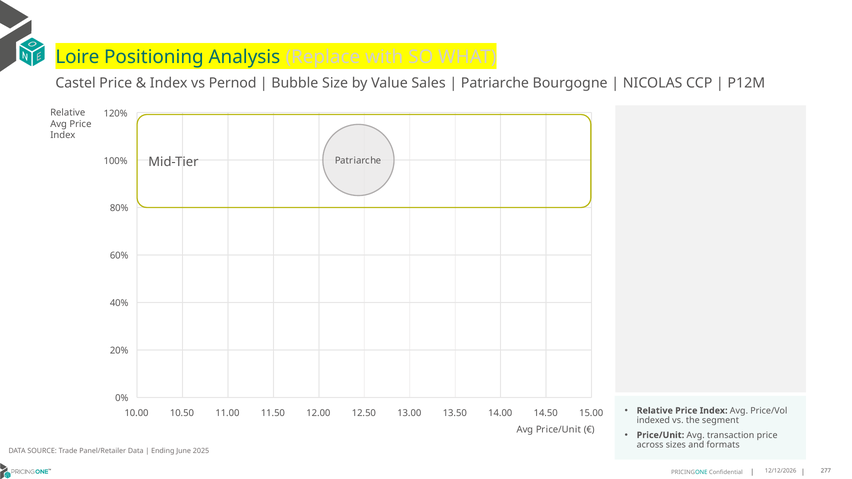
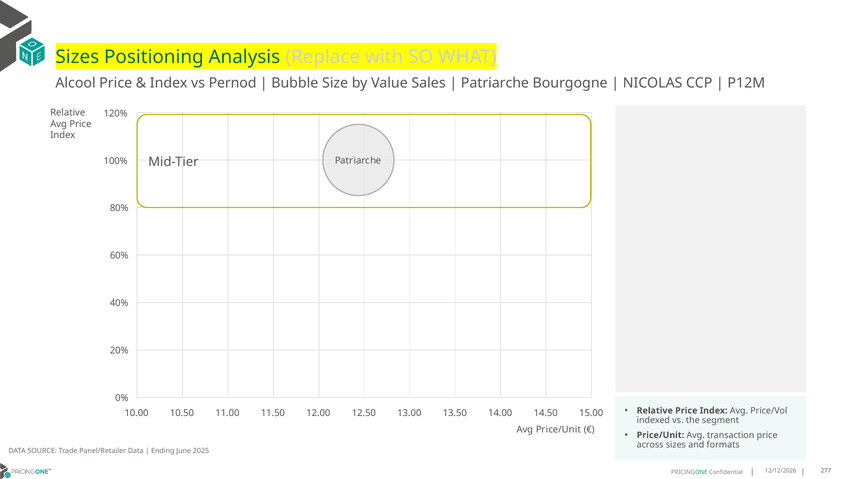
Loire: Loire -> Sizes (77, 57)
Castel: Castel -> Alcool (76, 83)
